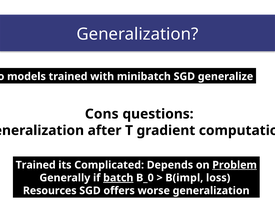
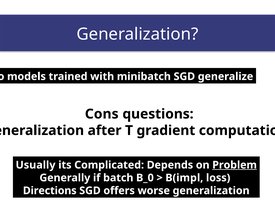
Trained: Trained -> Usually (36, 165)
batch underline: present -> none (118, 178)
Resources: Resources -> Directions (50, 191)
